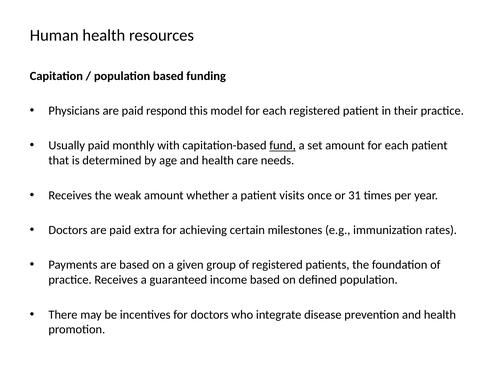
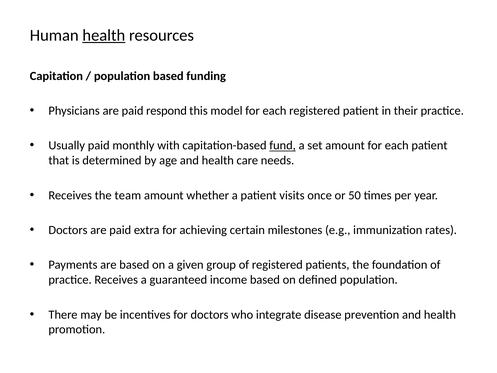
health underline: none -> present (104, 35)
weak: weak -> team (128, 195)
31: 31 -> 50 (355, 195)
